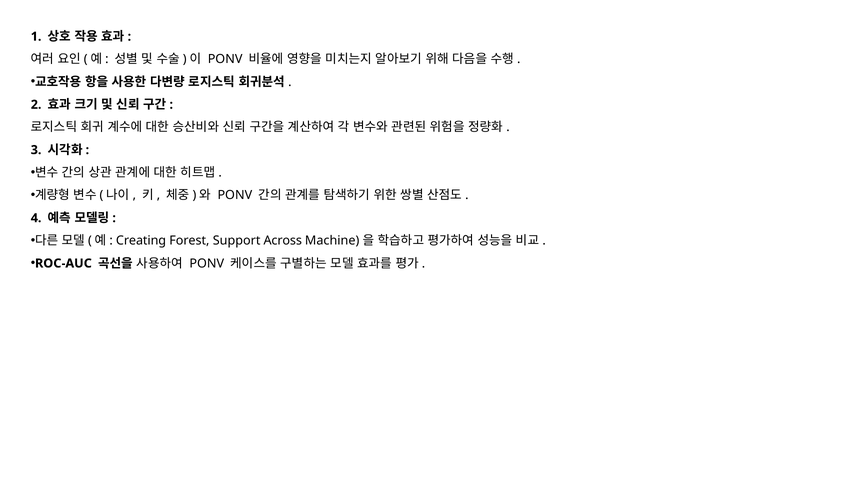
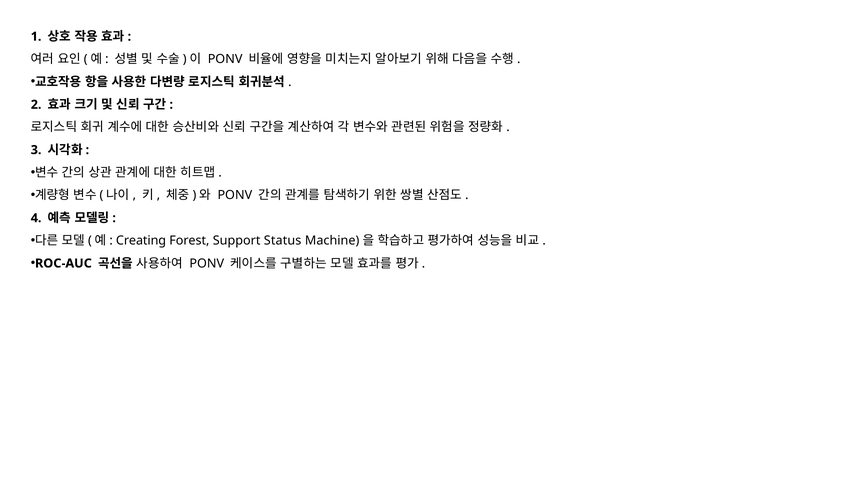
Across: Across -> Status (283, 241)
